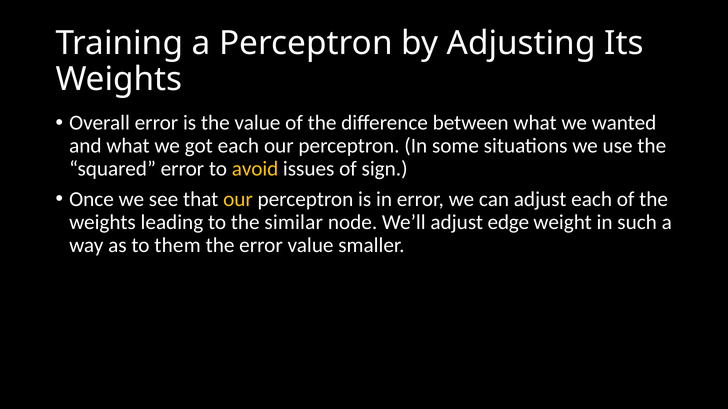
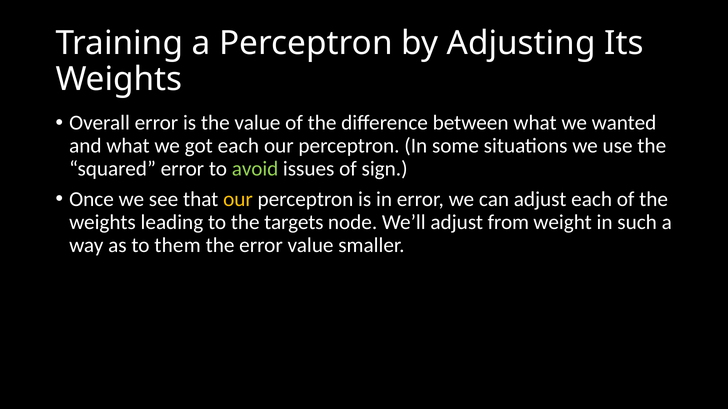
avoid colour: yellow -> light green (255, 169)
similar: similar -> targets (294, 222)
edge: edge -> from (508, 222)
